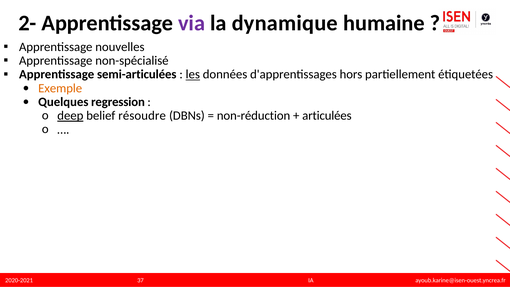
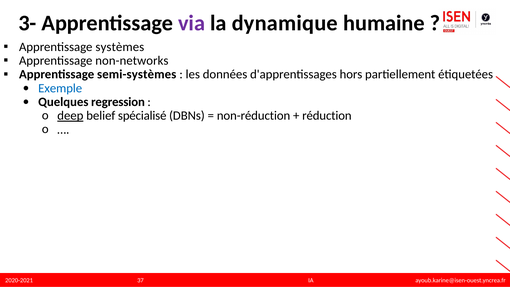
2-: 2- -> 3- (27, 23)
nouvelles: nouvelles -> systèmes (120, 47)
non-spécialisé: non-spécialisé -> non-networks (132, 61)
semi-articulées: semi-articulées -> semi-systèmes (137, 74)
les underline: present -> none (193, 74)
Exemple colour: orange -> blue (60, 88)
résoudre: résoudre -> spécialisé (142, 116)
articulées: articulées -> réduction (327, 116)
